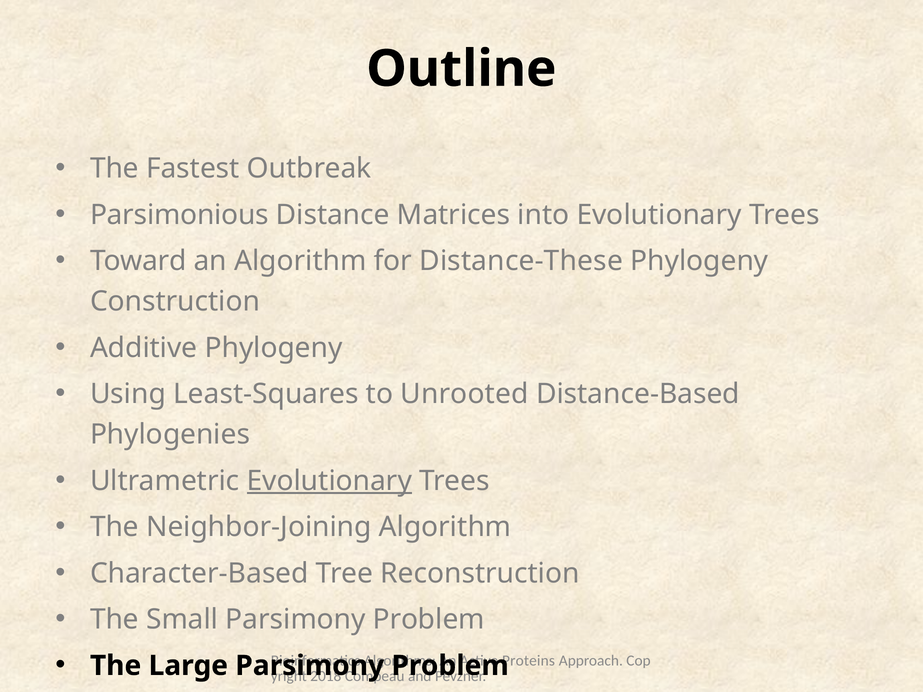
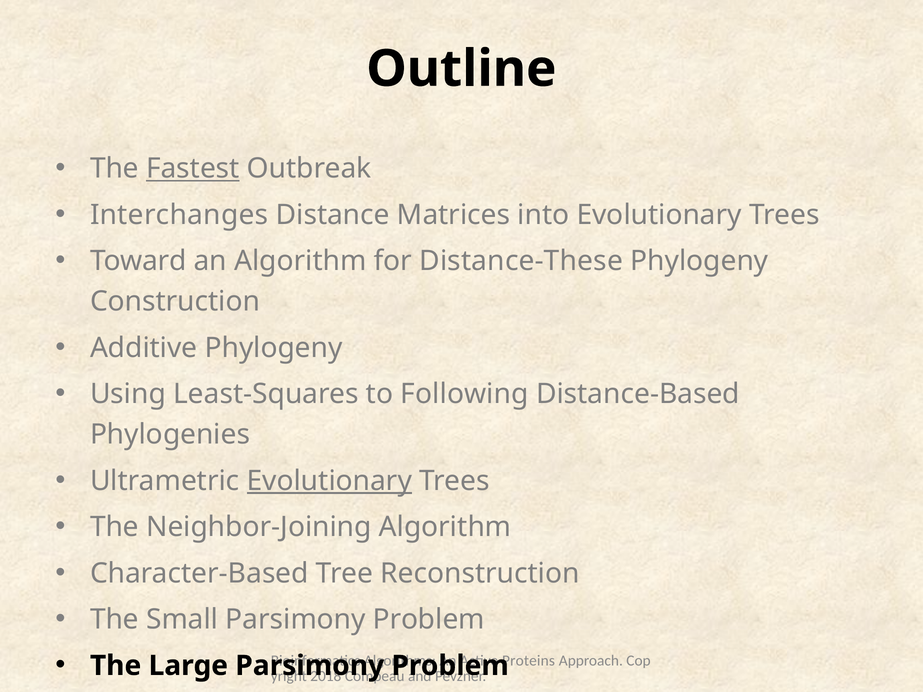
Fastest underline: none -> present (193, 169)
Parsimonious: Parsimonious -> Interchanges (179, 215)
Unrooted: Unrooted -> Following (465, 394)
